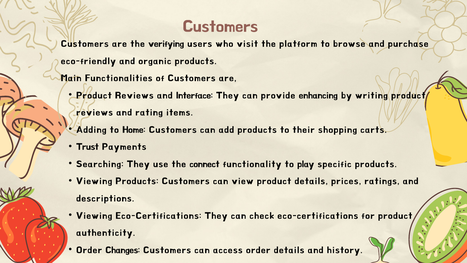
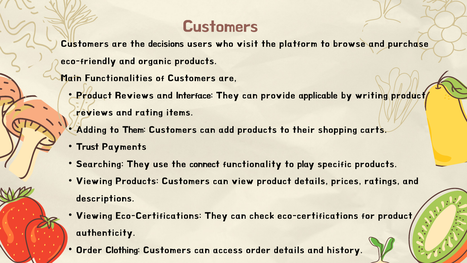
verifying: verifying -> decisions (166, 43)
enhancing: enhancing -> applicable (318, 95)
Home: Home -> Them (134, 129)
Changes: Changes -> Clothing (123, 249)
